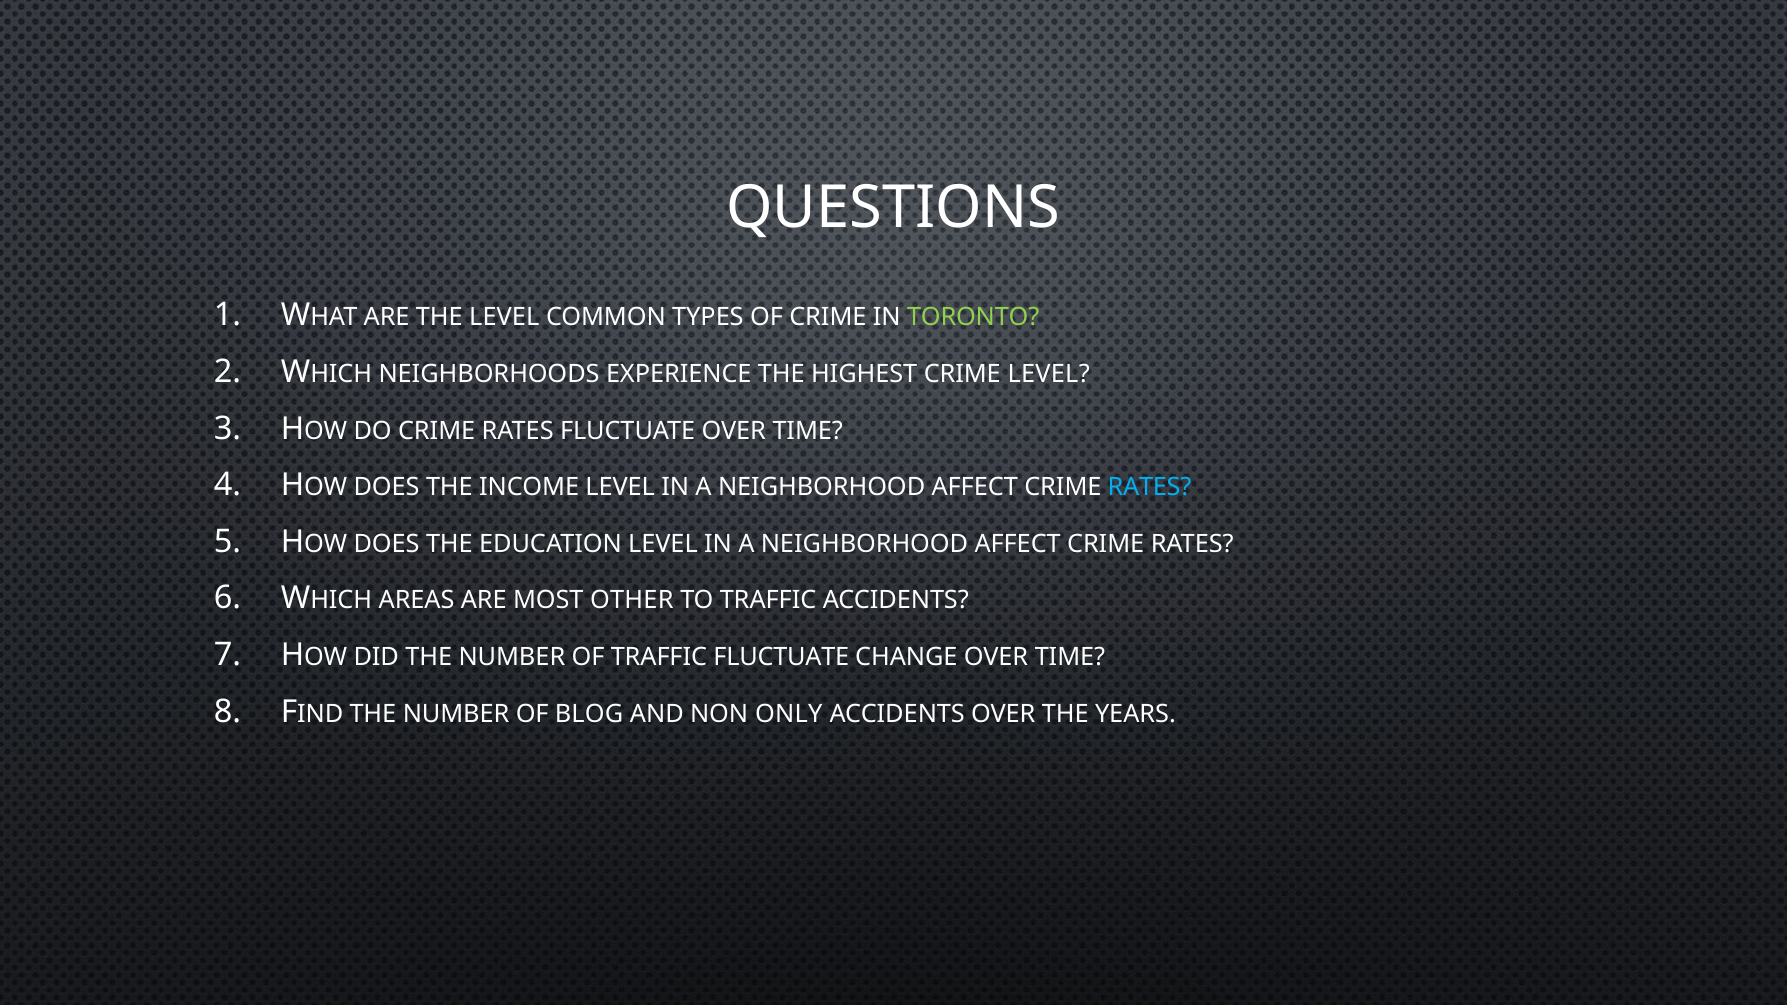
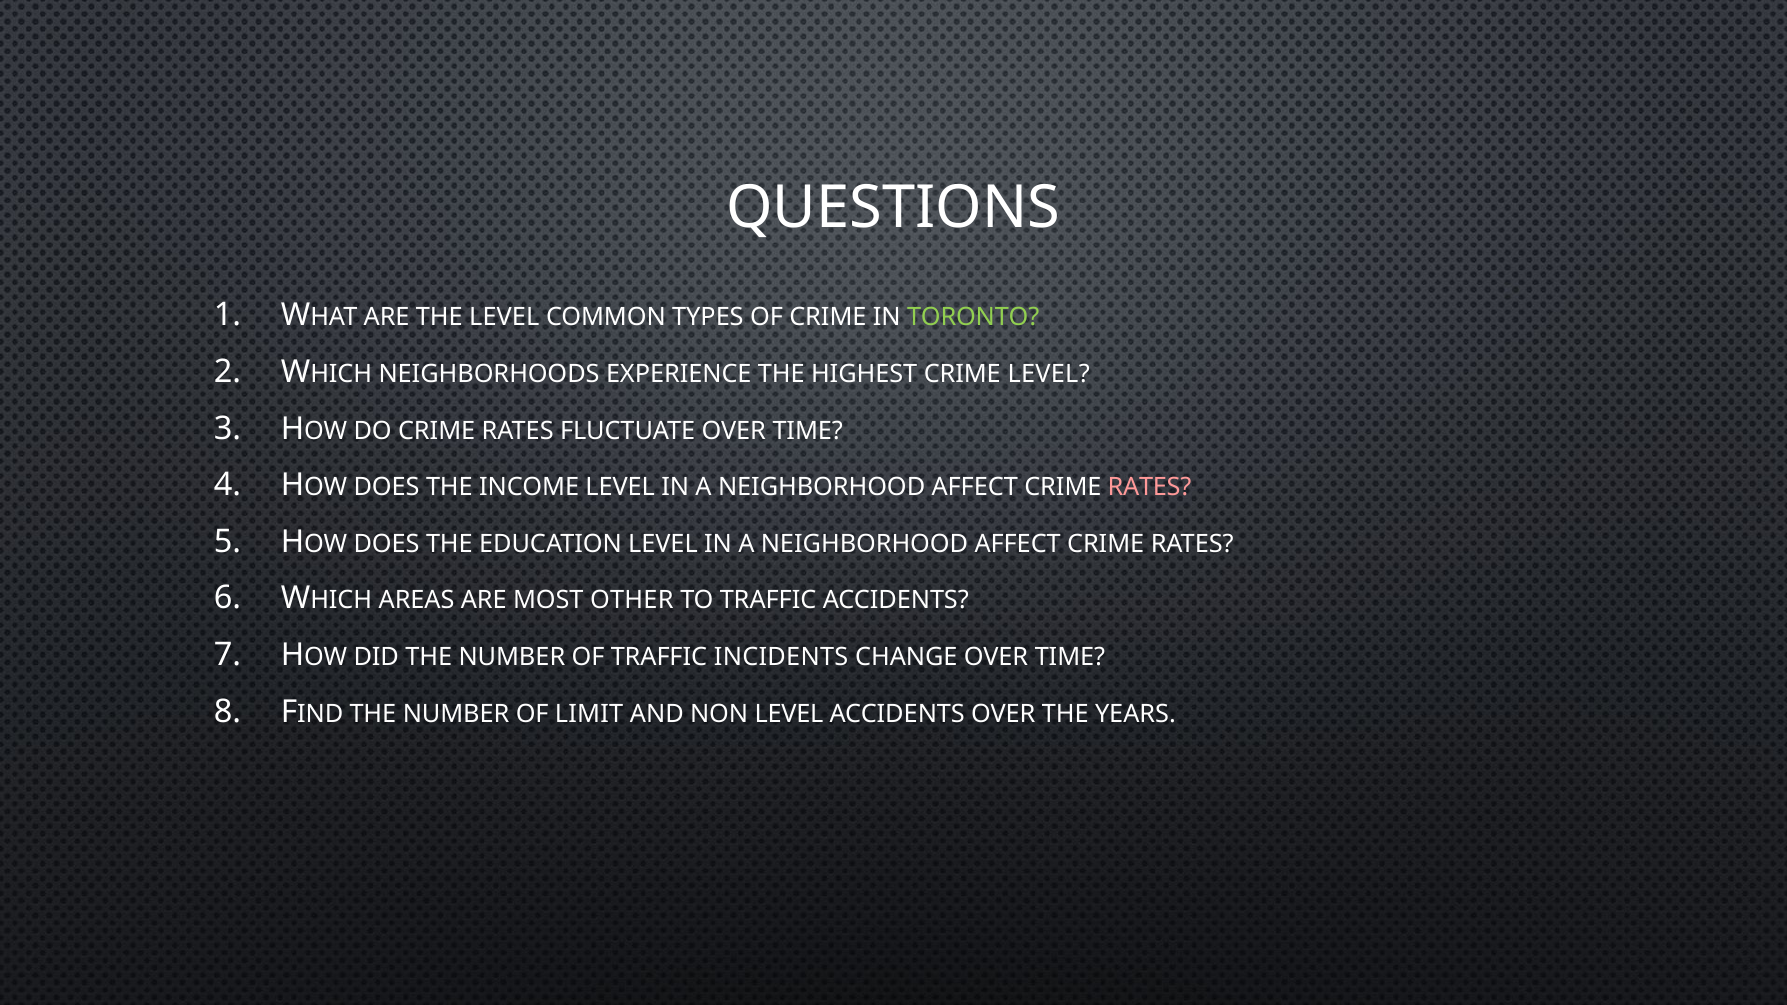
RATES colour: light blue -> pink (1149, 487)
TRAFFIC FLUCTUATE: FLUCTUATE -> INCIDENTS (781, 657)
BLOG: BLOG -> LIMIT (589, 714)
NON ONLY: ONLY -> LEVEL (789, 714)
